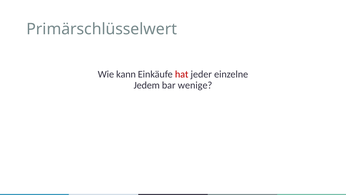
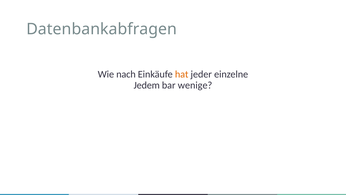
Primärschlüsselwert: Primärschlüsselwert -> Datenbankabfragen (102, 29)
kann: kann -> nach (126, 74)
hat colour: red -> orange (182, 74)
